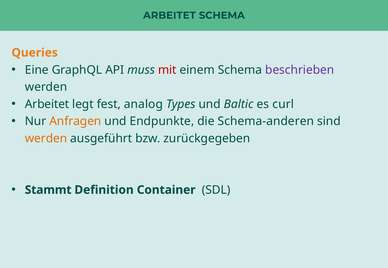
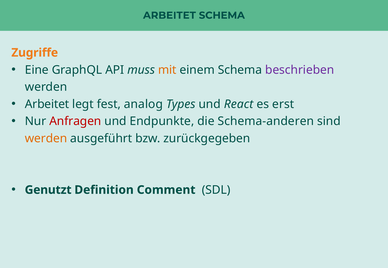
Queries: Queries -> Zugriffe (35, 53)
mit colour: red -> orange (167, 70)
Baltic: Baltic -> React (239, 104)
curl: curl -> erst (283, 104)
Anfragen colour: orange -> red (75, 122)
Stammt: Stammt -> Genutzt (48, 190)
Container: Container -> Comment (166, 190)
